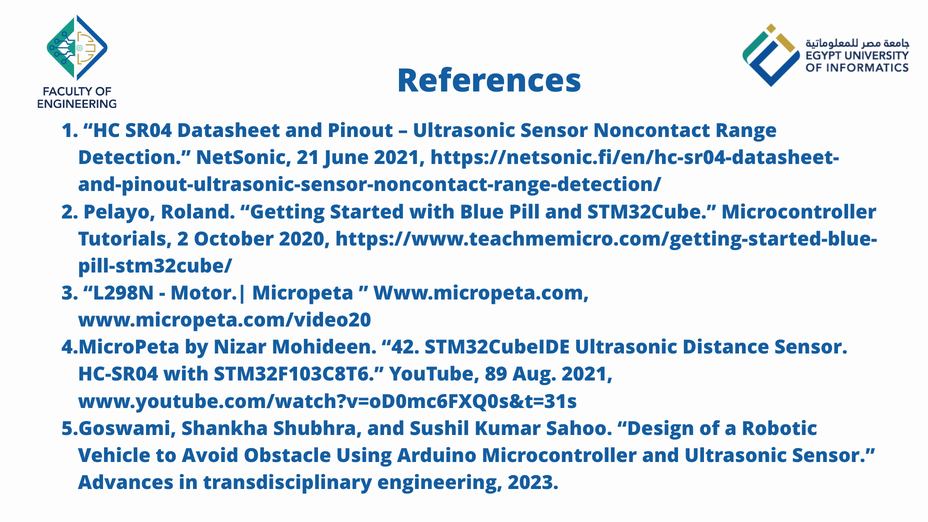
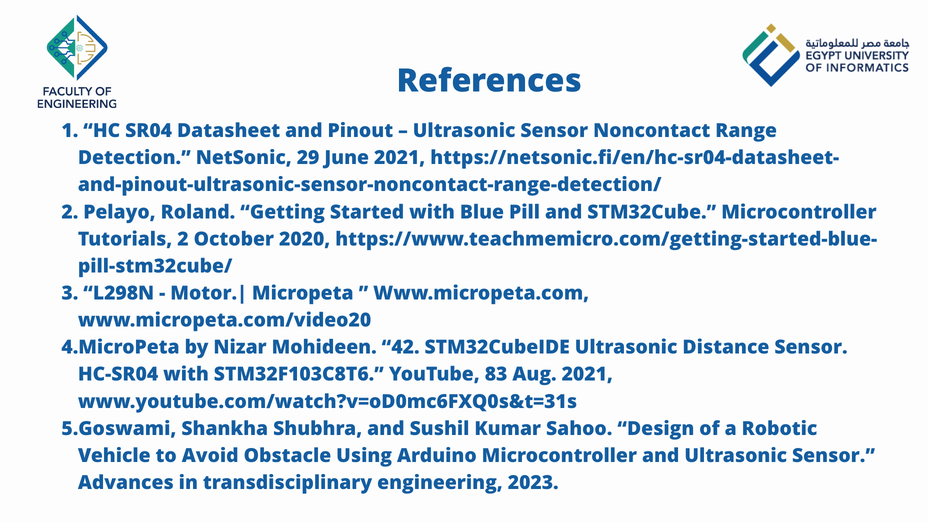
21: 21 -> 29 (308, 158)
89: 89 -> 83 (496, 375)
